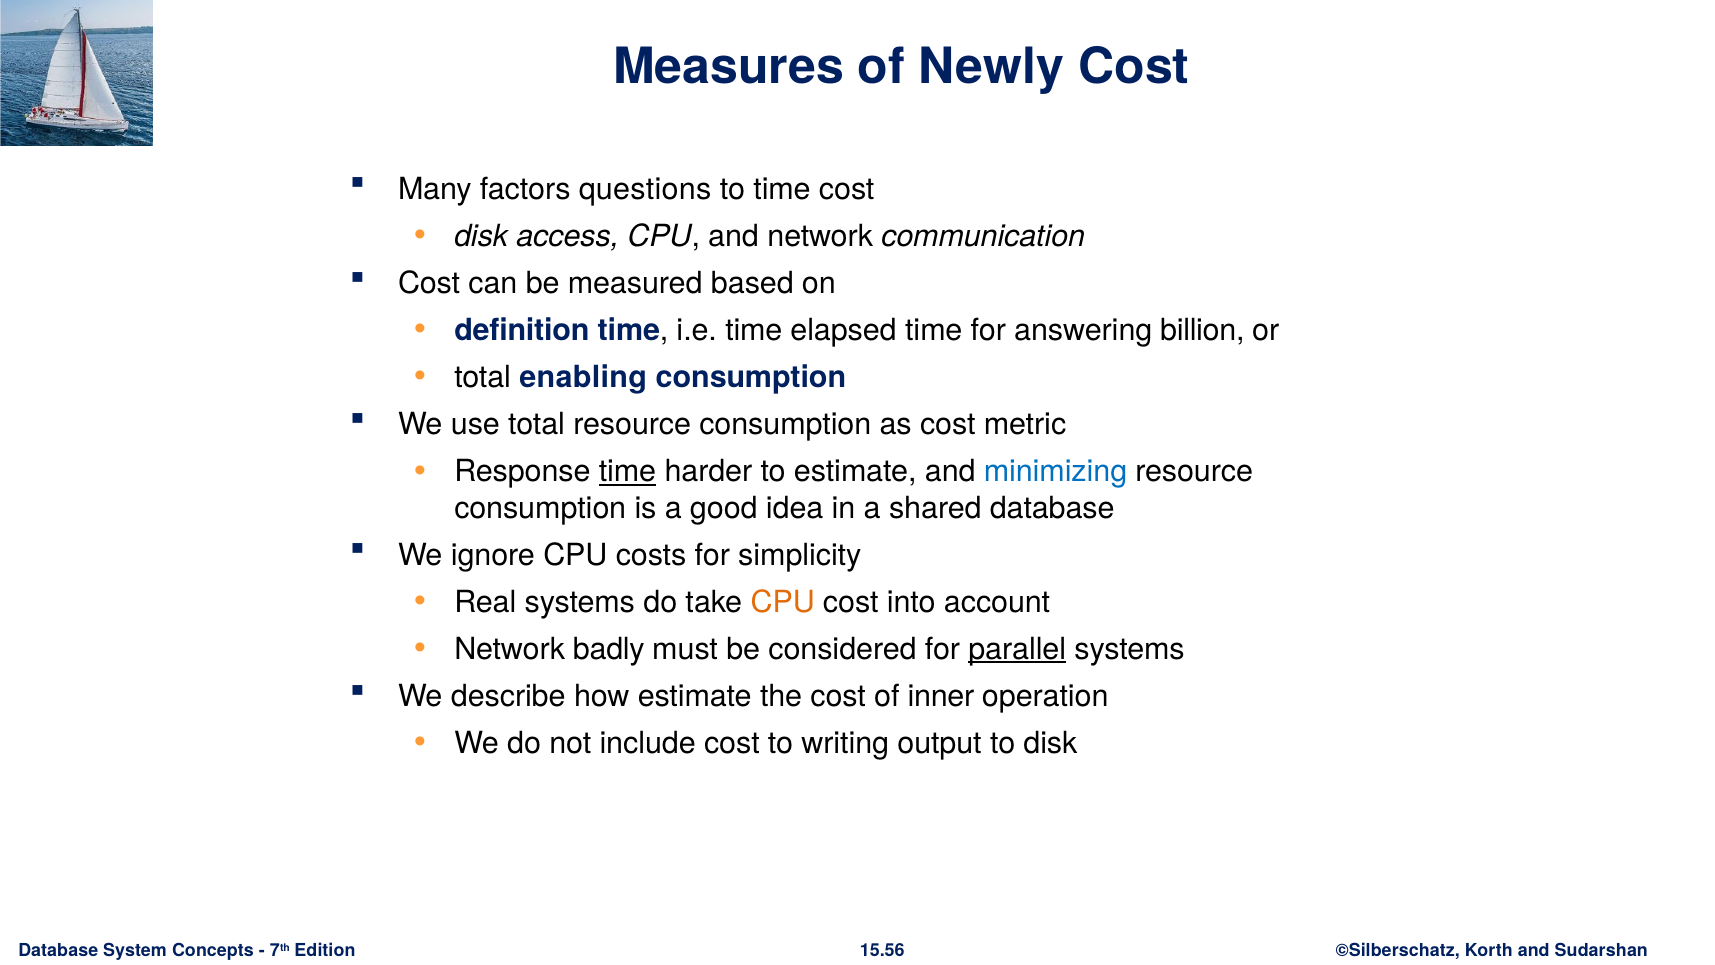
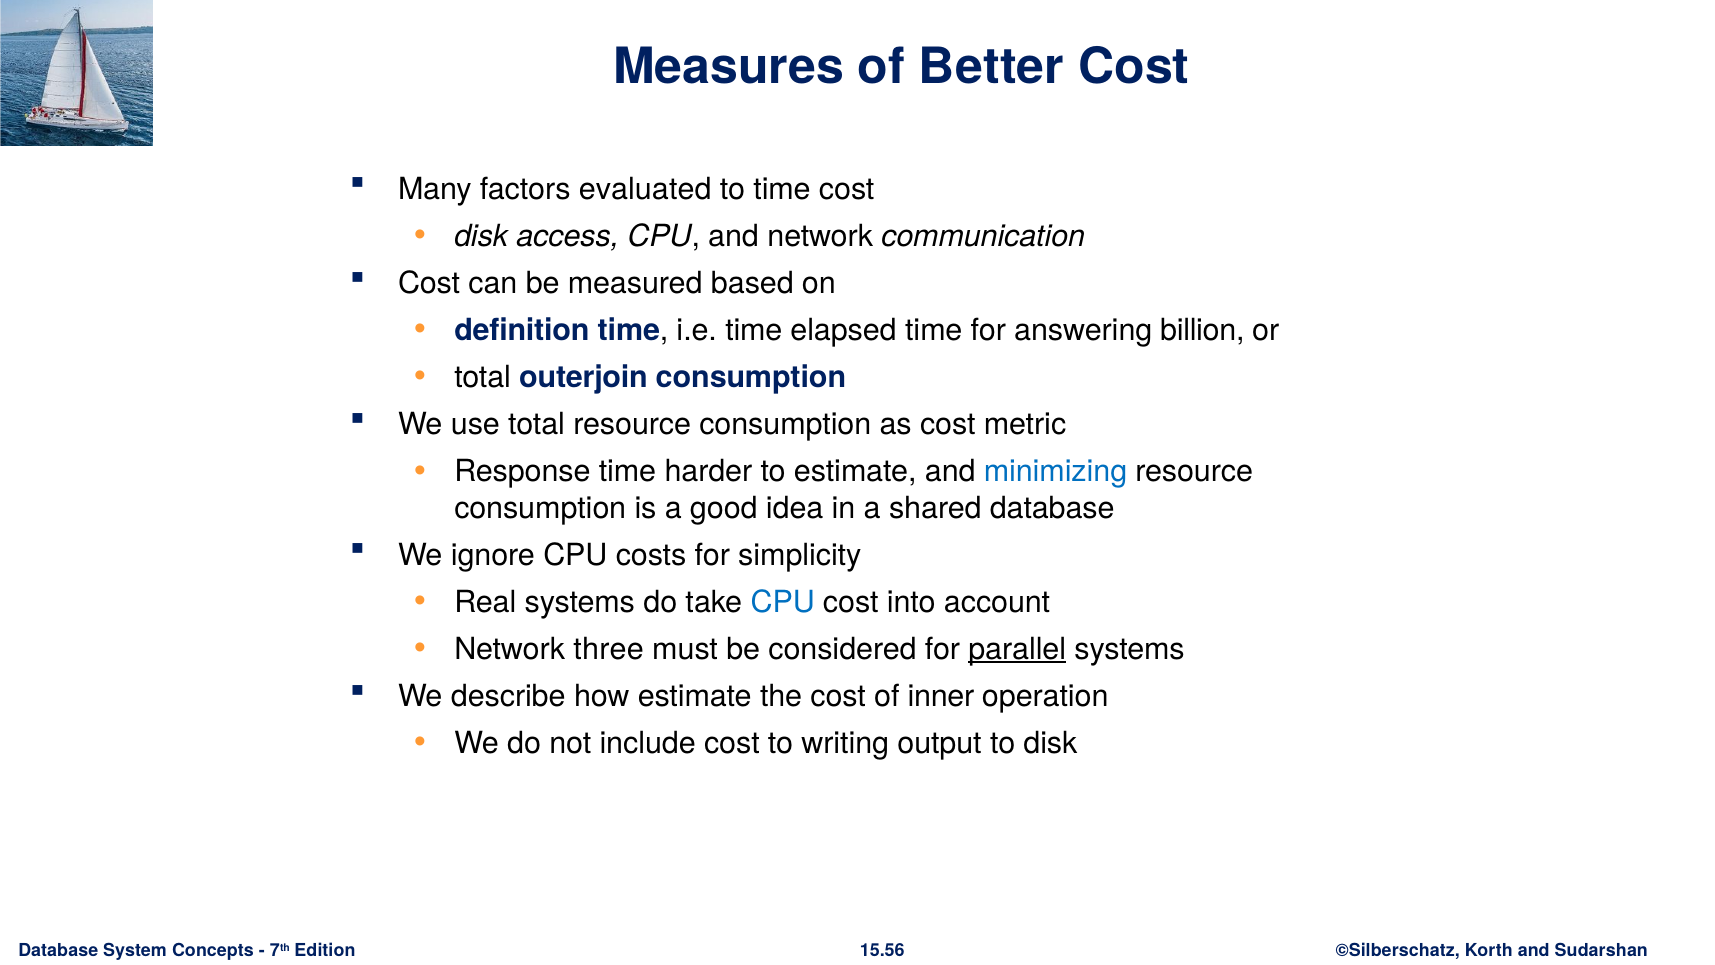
Newly: Newly -> Better (992, 67)
questions: questions -> evaluated (645, 189)
enabling: enabling -> outerjoin (583, 377)
time underline: present -> none (628, 471)
CPU colour: orange -> blue (783, 602)
badly: badly -> three (609, 649)
